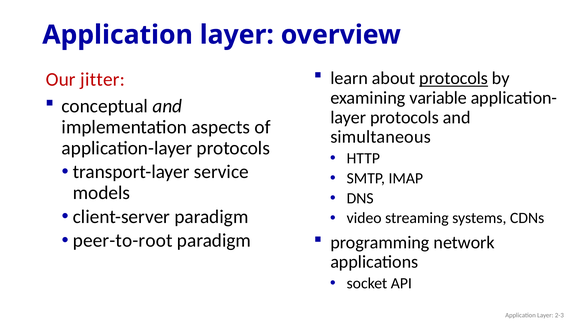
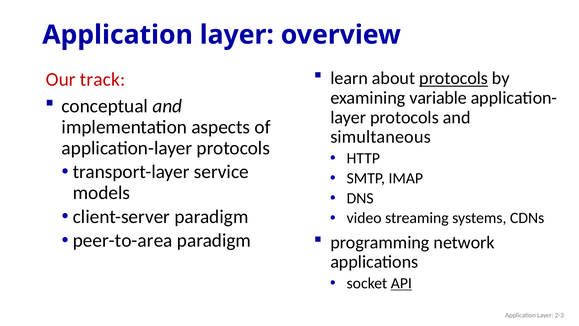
jitter: jitter -> track (103, 79)
peer-to-root: peer-to-root -> peer-to-area (123, 240)
API underline: none -> present (401, 283)
